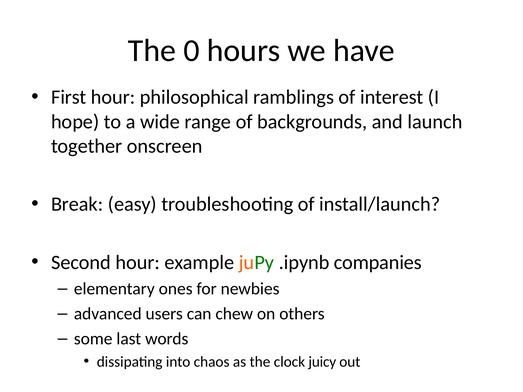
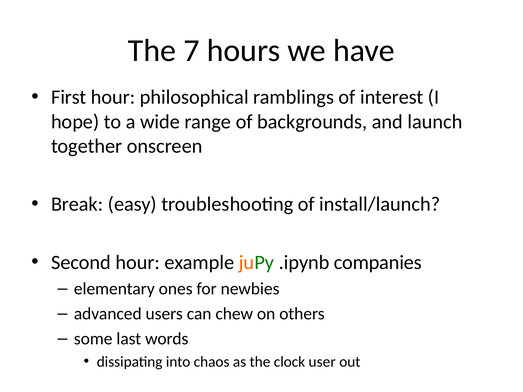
0: 0 -> 7 (191, 51)
juicy: juicy -> user (322, 362)
